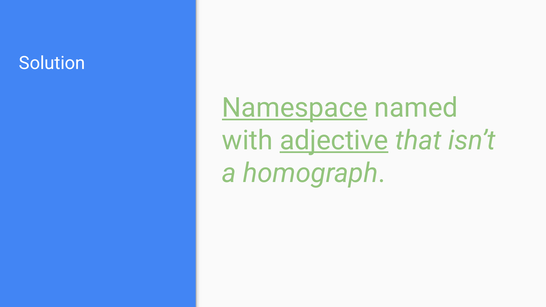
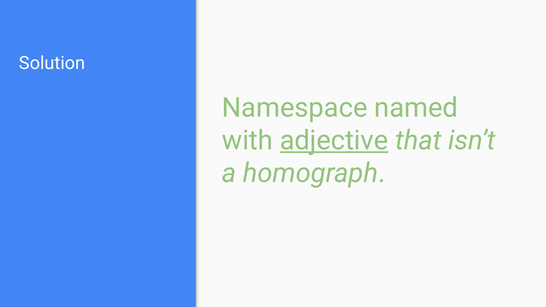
Namespace underline: present -> none (295, 108)
